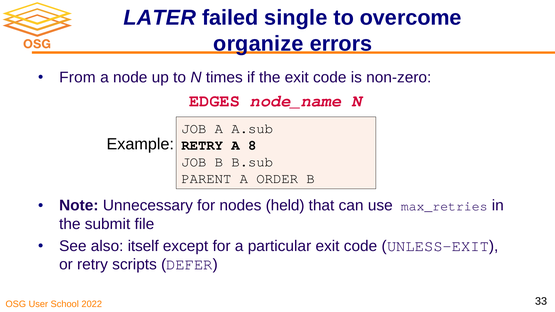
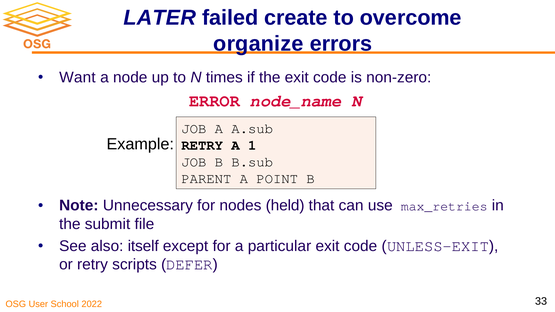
single: single -> create (296, 18)
From: From -> Want (77, 77)
EDGES: EDGES -> ERROR (214, 101)
8: 8 -> 1 (252, 145)
ORDER: ORDER -> POINT (277, 179)
